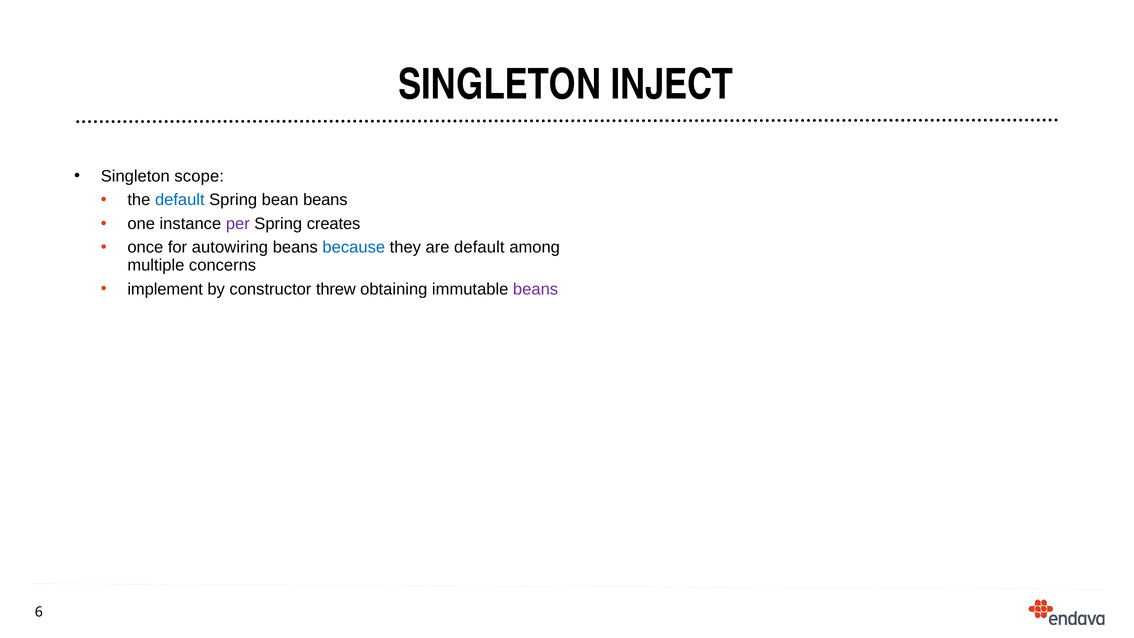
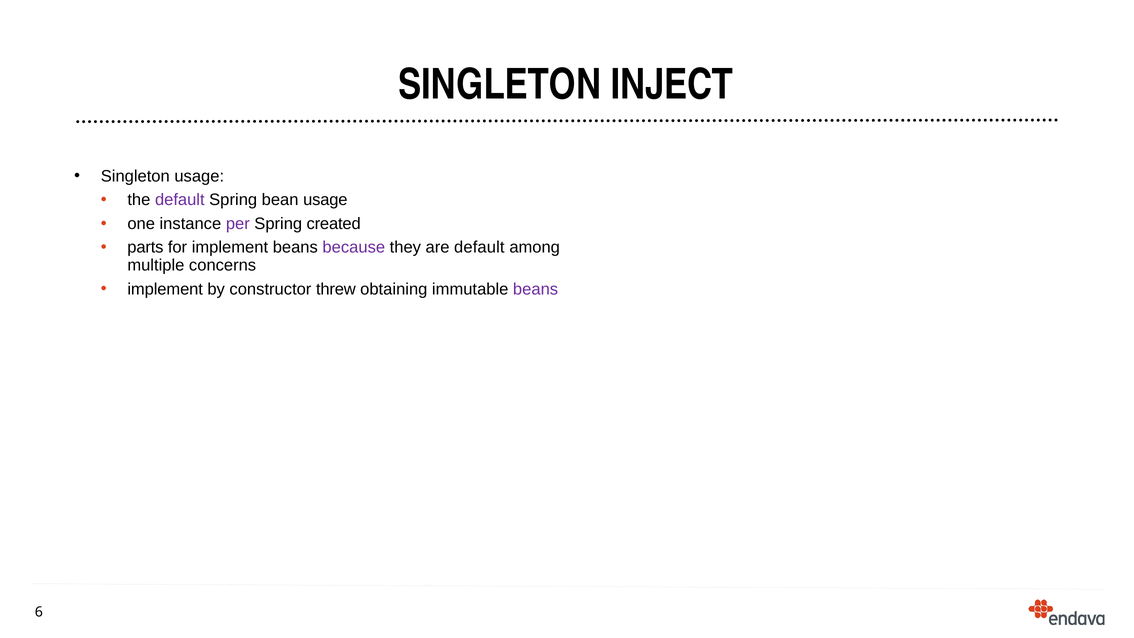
Singleton scope: scope -> usage (199, 176)
default colour: blue -> purple (180, 200)
bean beans: beans -> usage (325, 200)
creates: creates -> created (334, 224)
once: once -> parts (145, 247)
for autowiring: autowiring -> implement (230, 247)
because colour: blue -> purple (354, 247)
